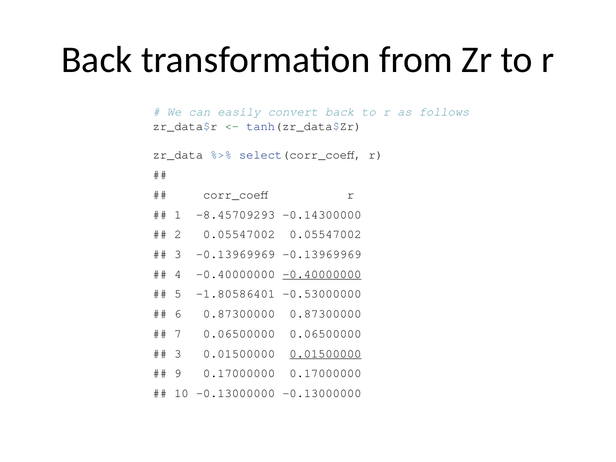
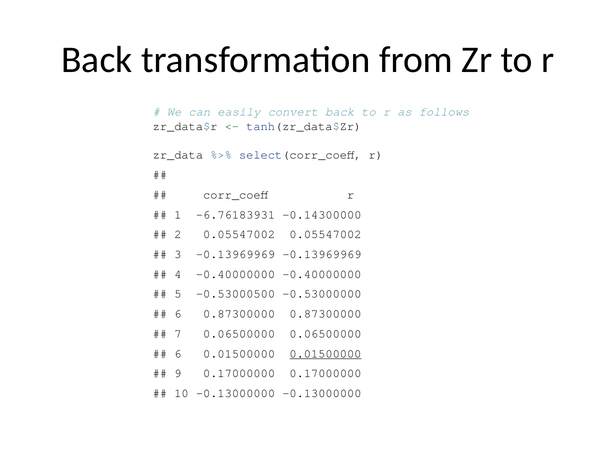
-8.45709293: -8.45709293 -> -6.76183931 (235, 215)
-0.40000000 underline: present -> none (322, 274)
-1.80586401: -1.80586401 -> -0.53000500 (235, 294)
3: 3 -> 6 (178, 354)
